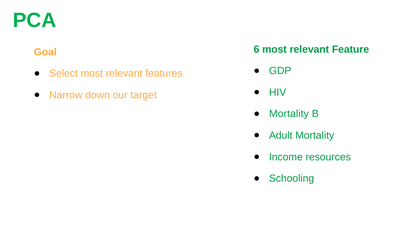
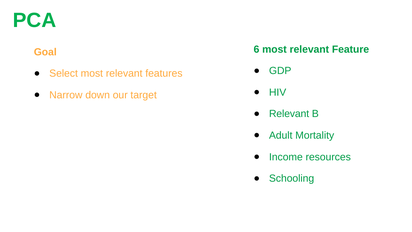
Mortality: Mortality -> Relevant (289, 114)
